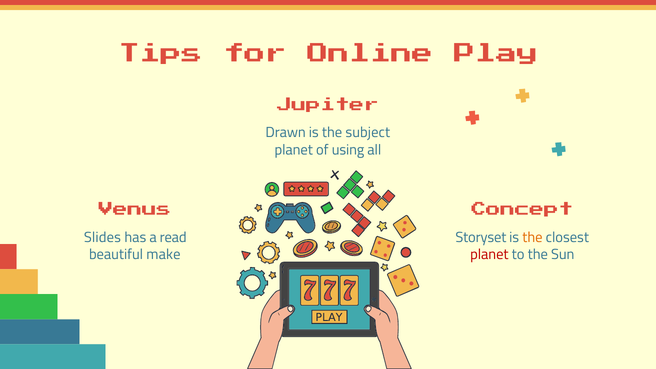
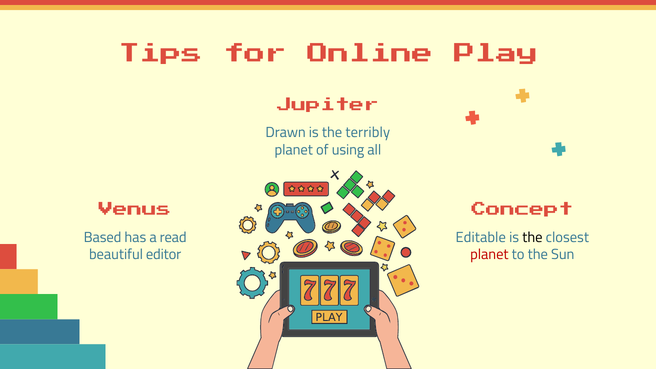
subject: subject -> terribly (368, 133)
Slides: Slides -> Based (103, 237)
Storyset: Storyset -> Editable (481, 237)
the colour: orange -> black (532, 237)
make: make -> editor (164, 255)
